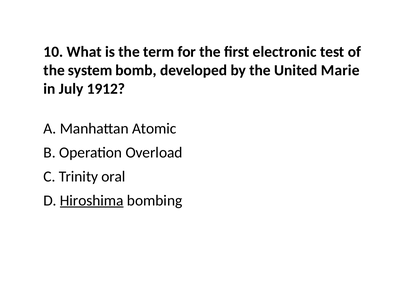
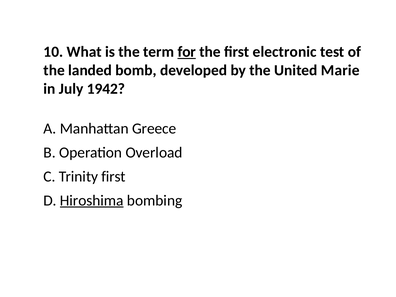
for underline: none -> present (187, 52)
system: system -> landed (90, 70)
1912: 1912 -> 1942 (106, 89)
Atomic: Atomic -> Greece (154, 128)
Trinity oral: oral -> first (113, 176)
